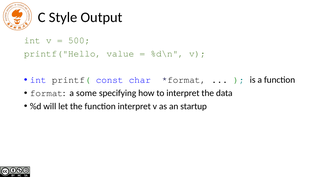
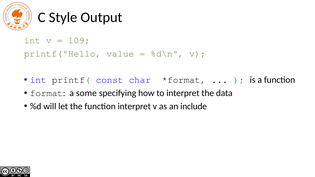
500: 500 -> 109 (79, 40)
startup: startup -> include (194, 106)
